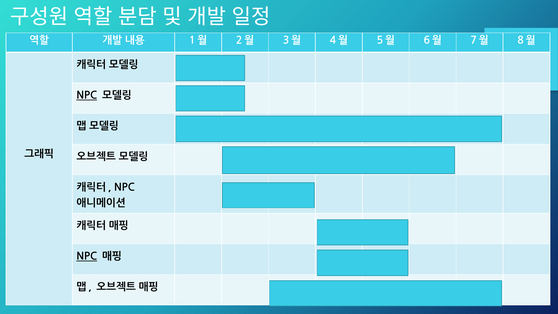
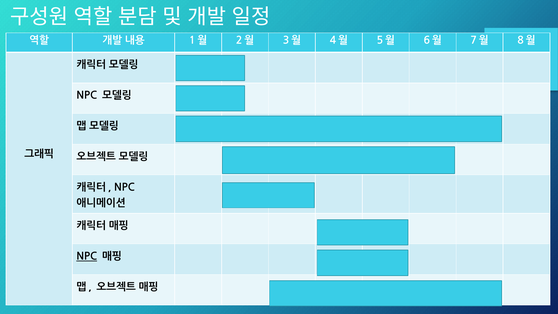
NPC underline: present -> none (87, 95)
